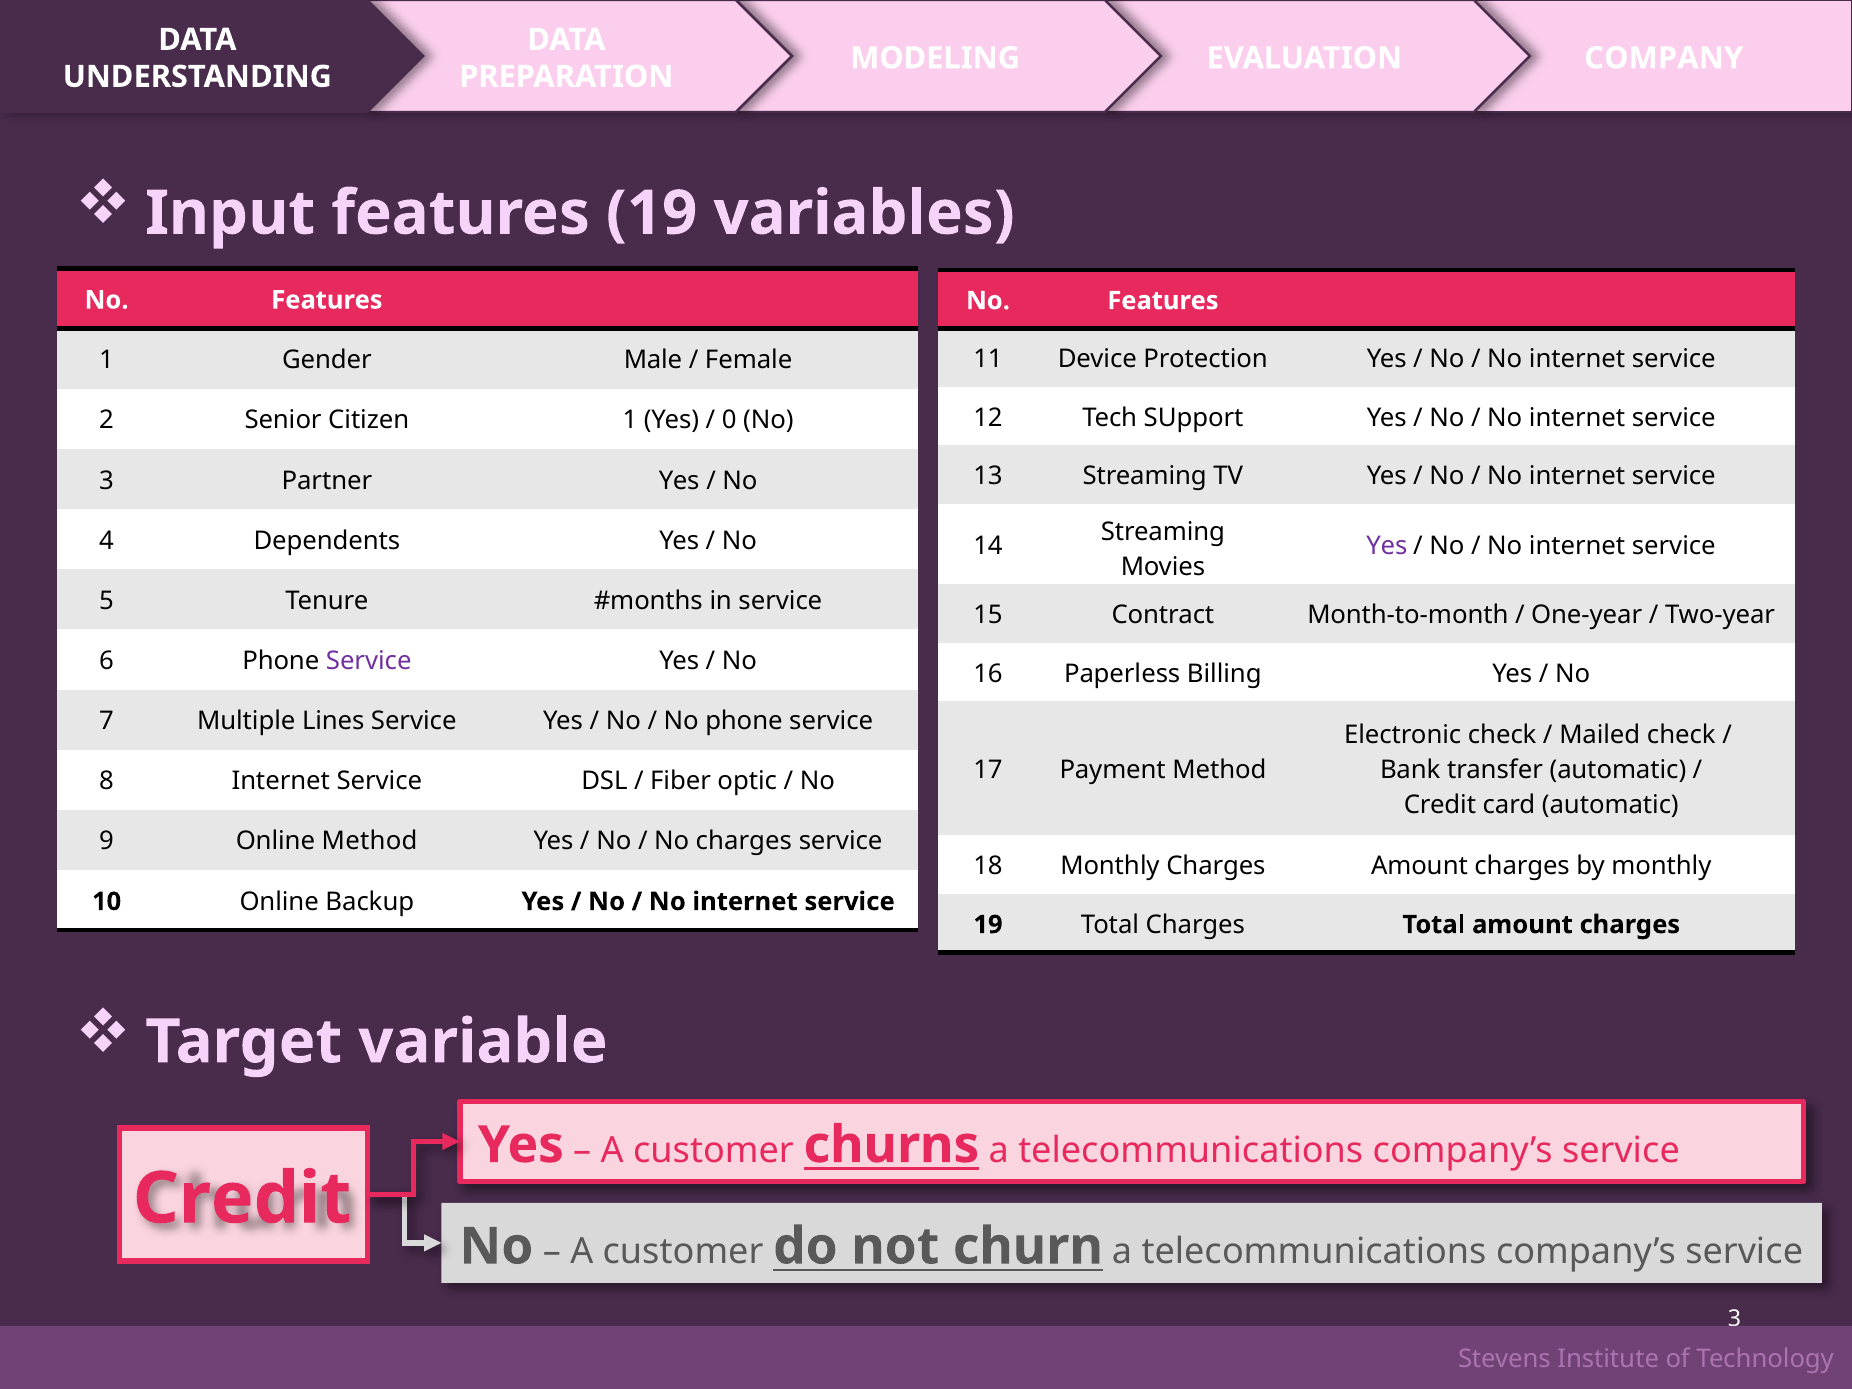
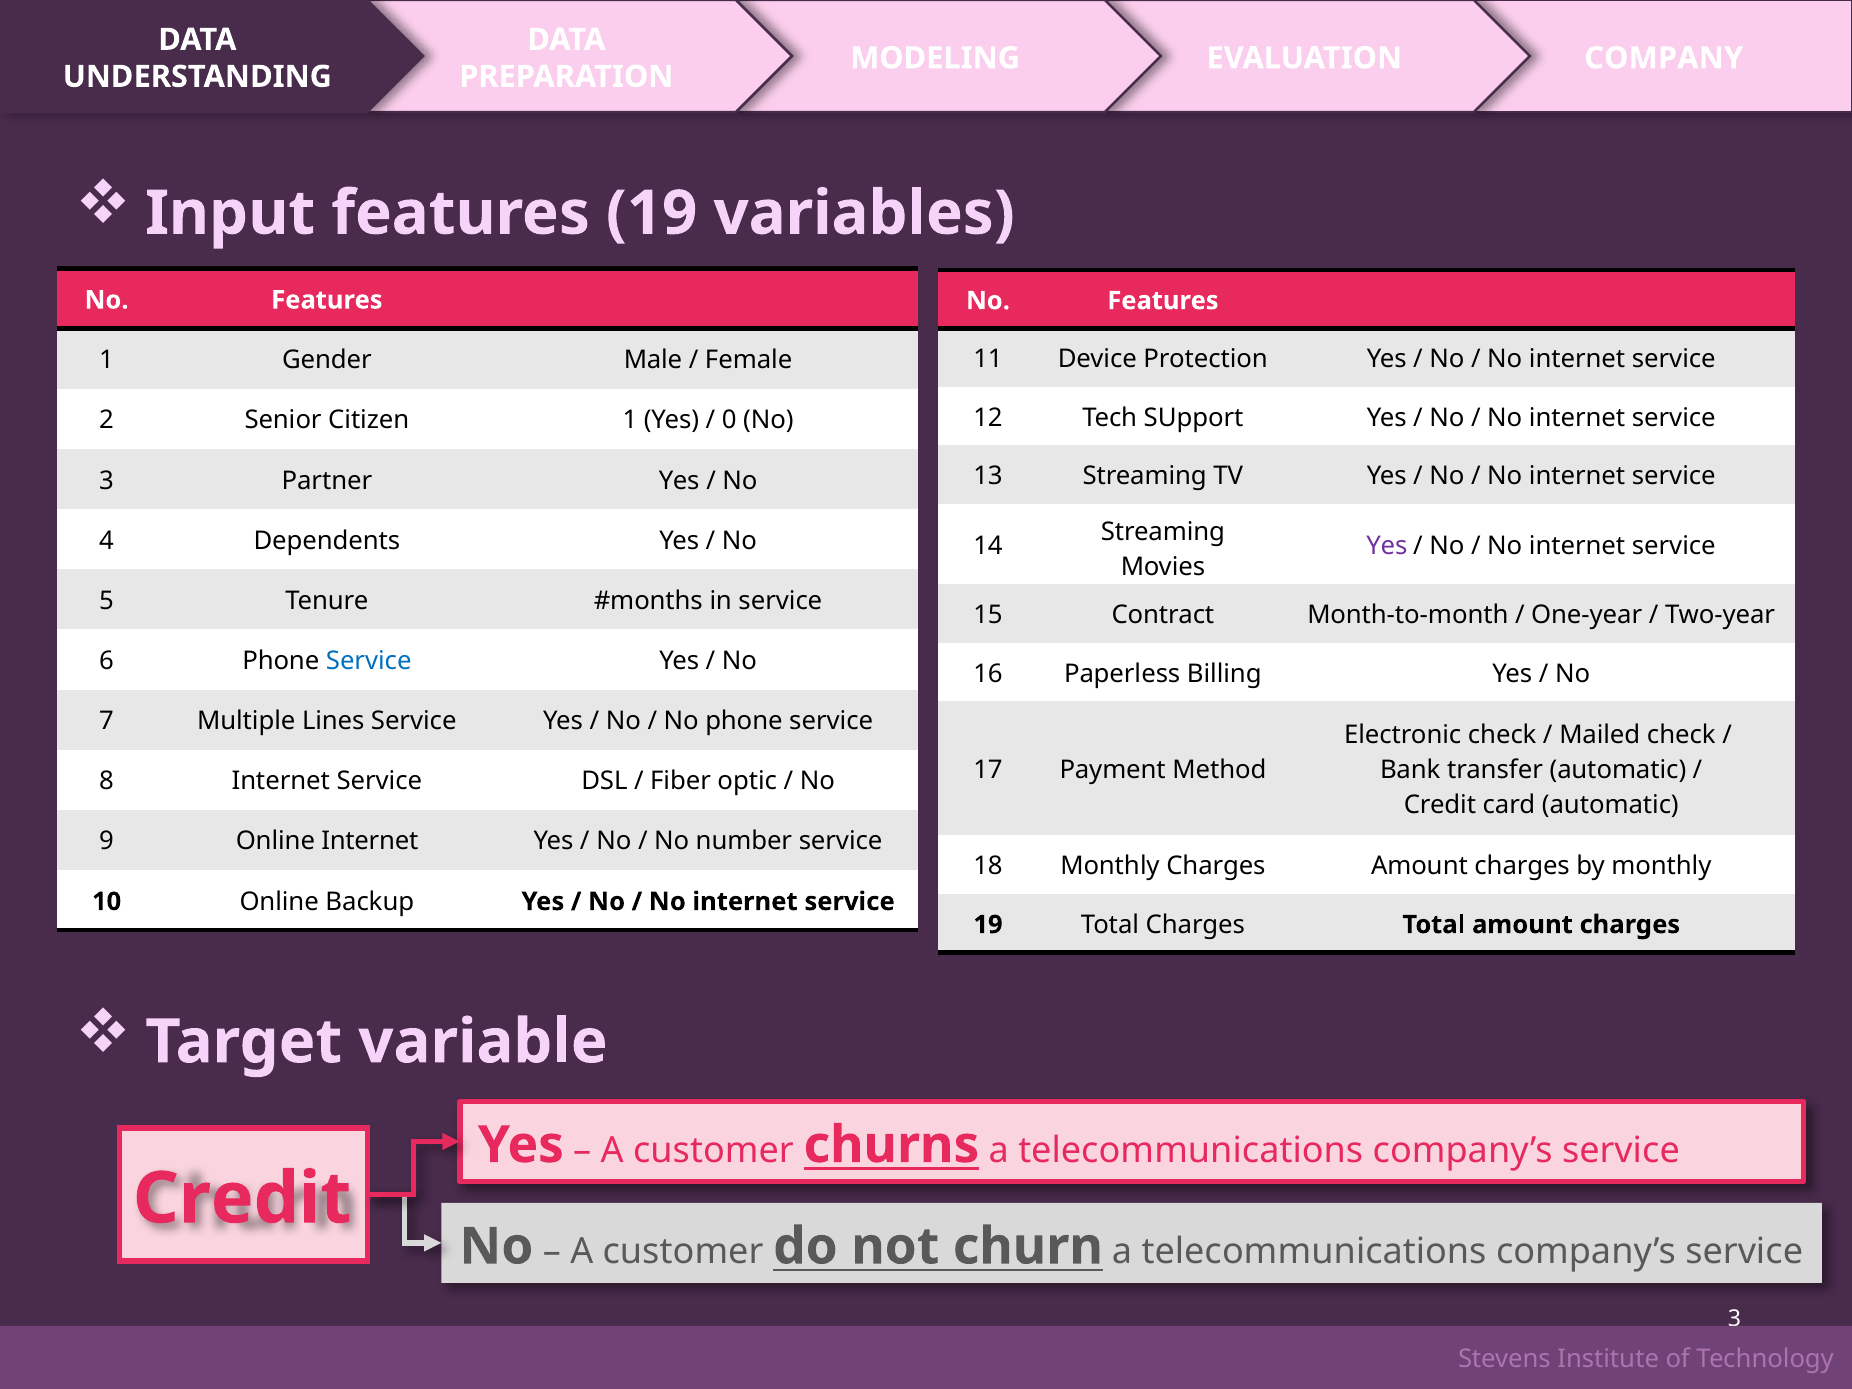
Service colour: purple -> blue (369, 661)
Online Method: Method -> Internet (370, 841)
No charges: charges -> number (744, 841)
